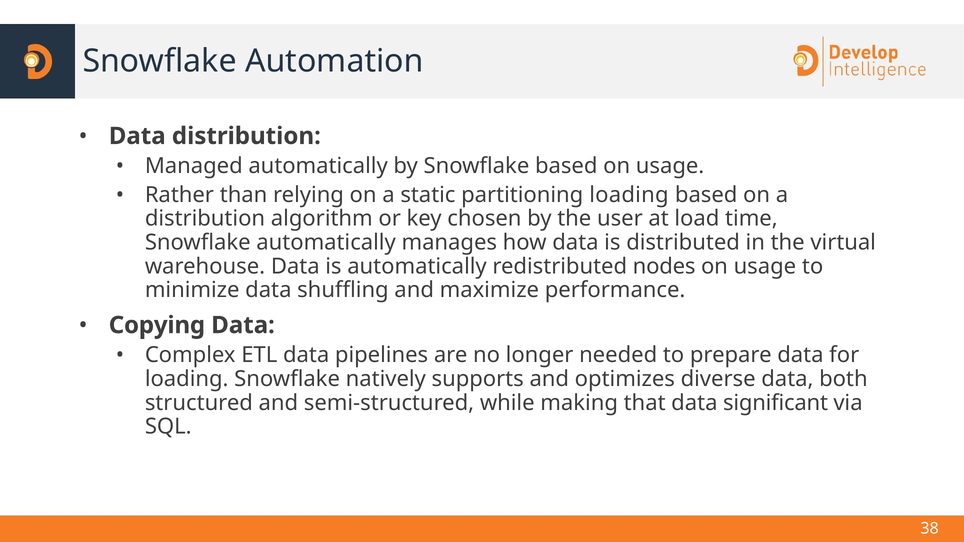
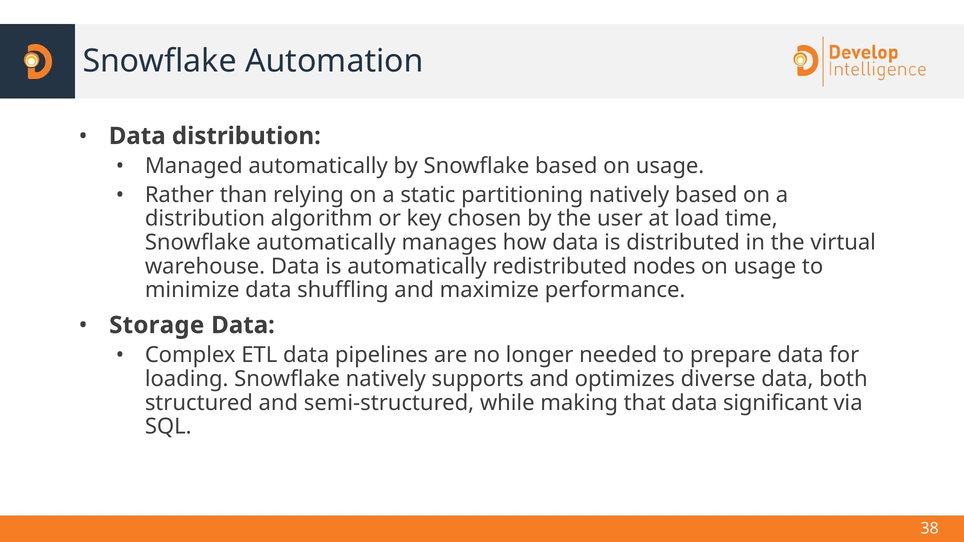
partitioning loading: loading -> natively (629, 195)
Copying: Copying -> Storage (157, 325)
